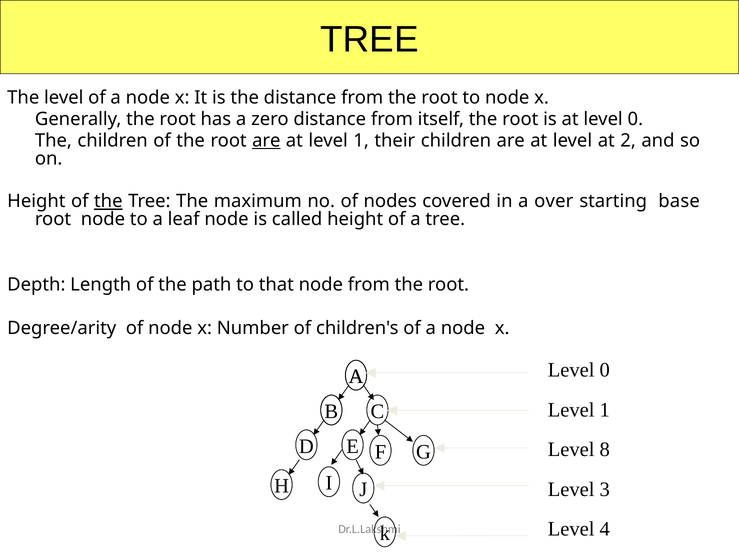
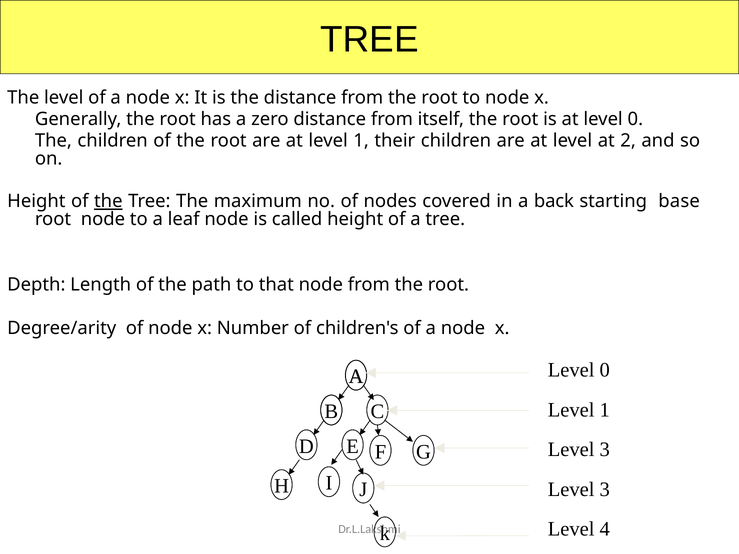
are underline: present -> none (266, 141)
over: over -> back (554, 201)
8: 8 -> 3 (605, 450)
